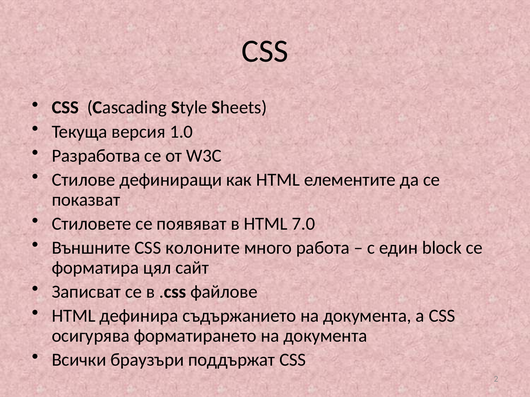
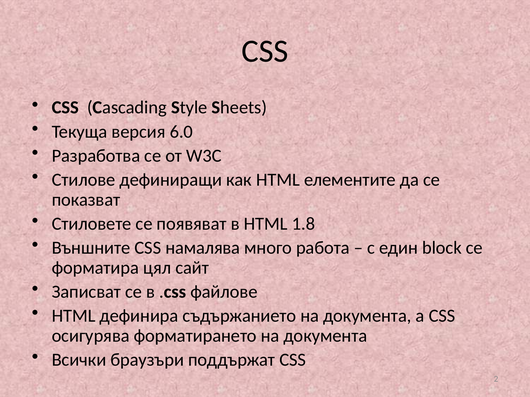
1.0: 1.0 -> 6.0 (181, 132)
7.0: 7.0 -> 1.8 (303, 224)
колоните: колоните -> намалява (203, 248)
